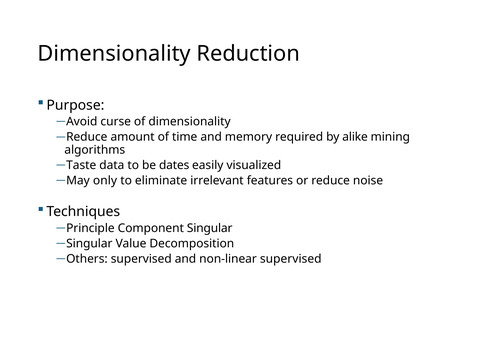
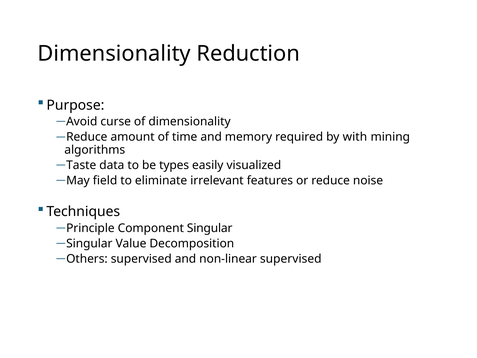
alike: alike -> with (355, 137)
dates: dates -> types (174, 165)
only: only -> field (105, 180)
